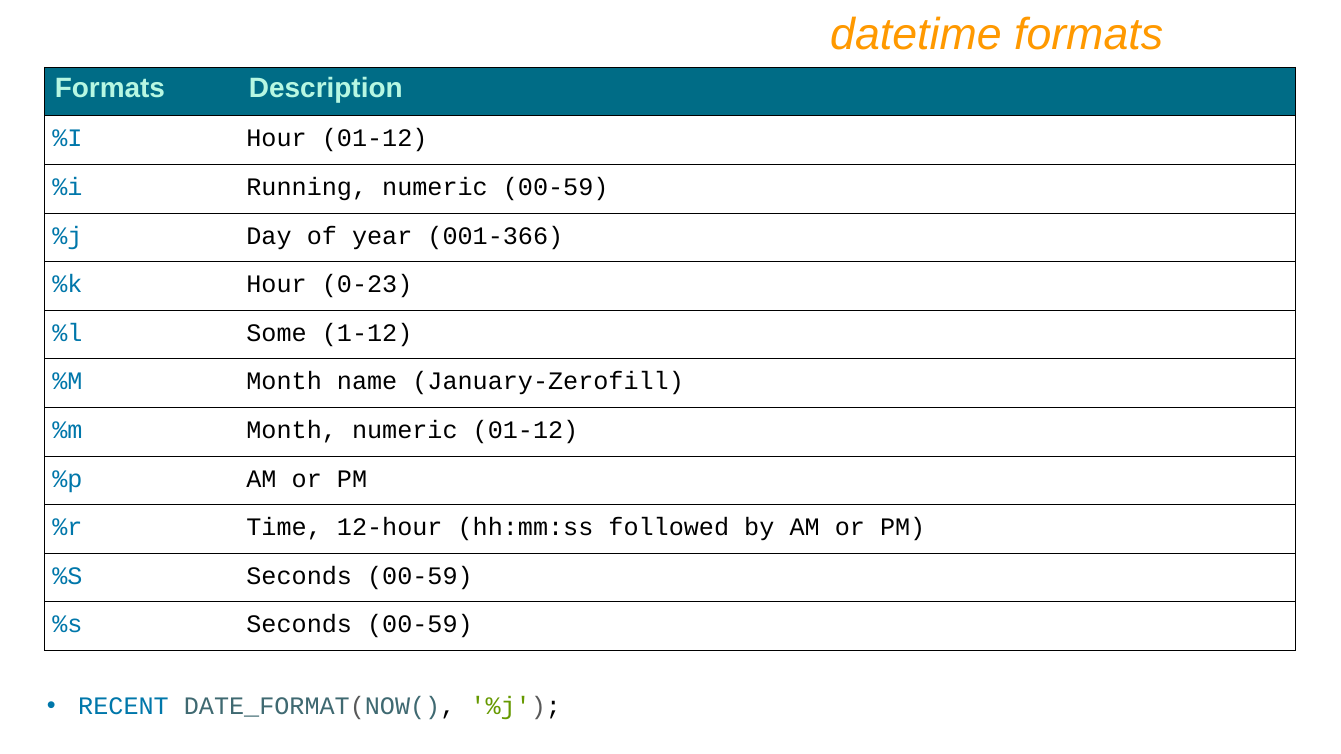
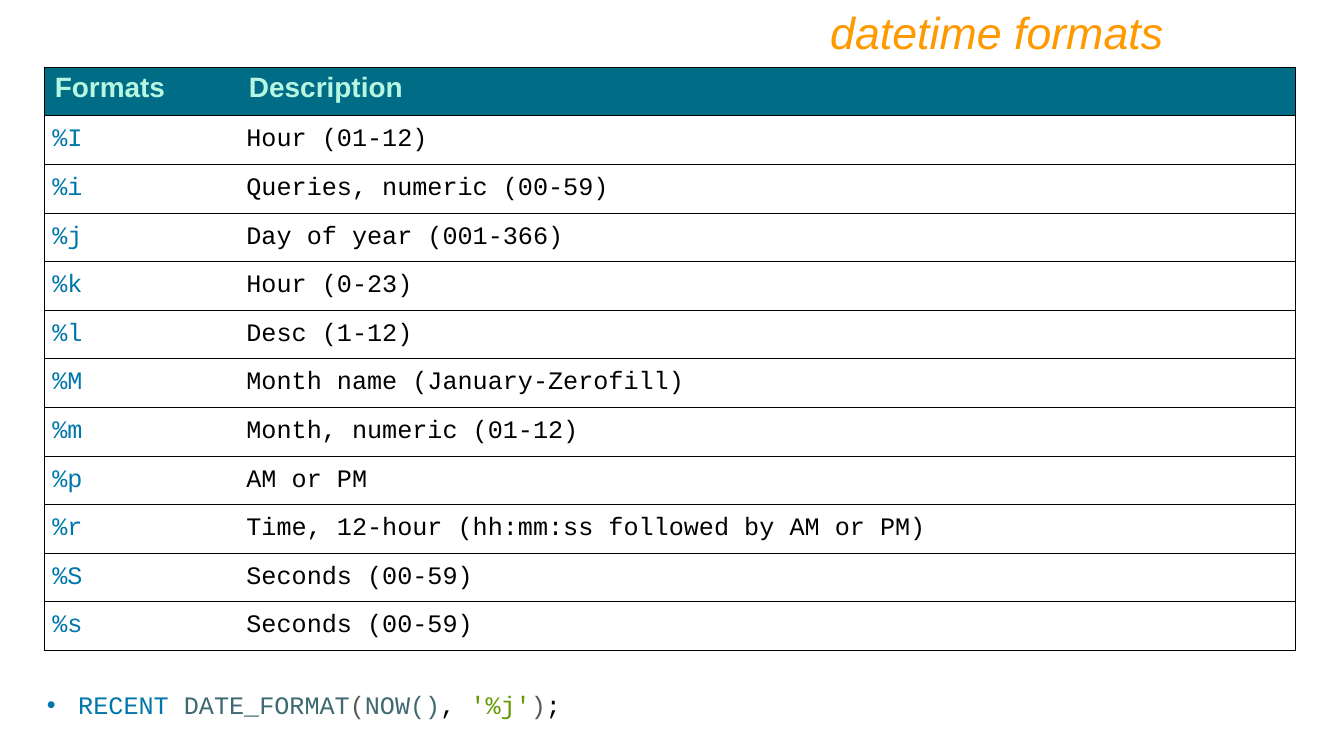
Running: Running -> Queries (307, 187)
Some: Some -> Desc (277, 333)
